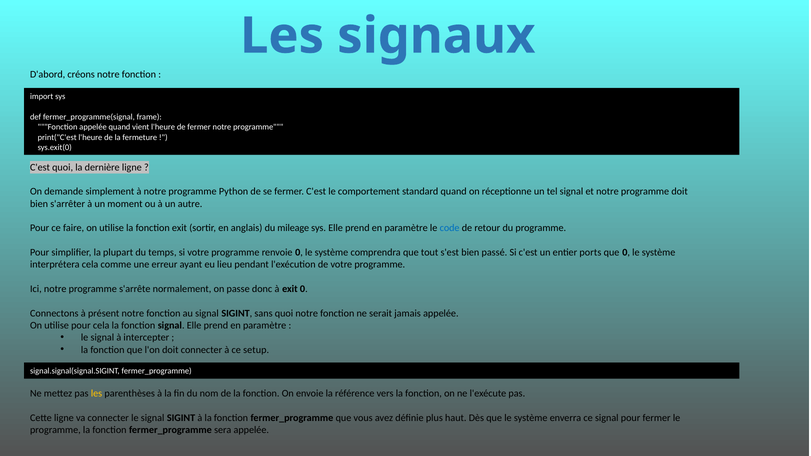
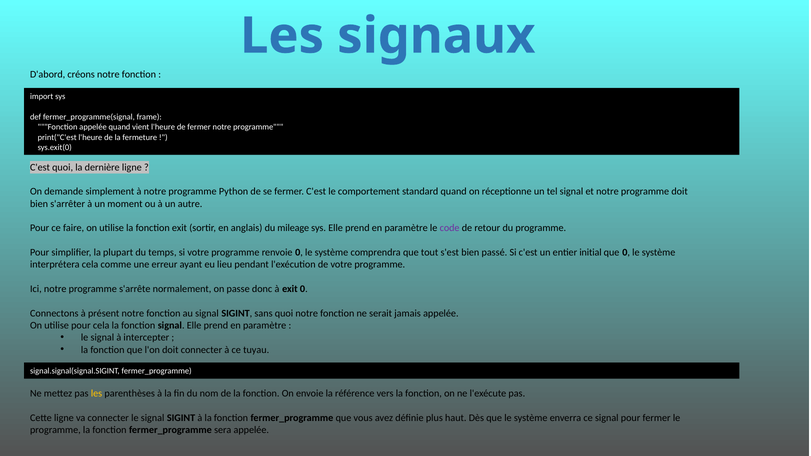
code colour: blue -> purple (450, 228)
ports: ports -> initial (591, 253)
setup: setup -> tuyau (256, 350)
